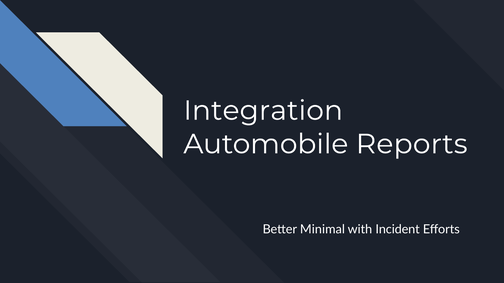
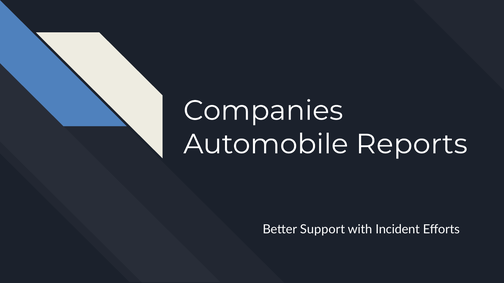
Integration: Integration -> Companies (263, 111)
Minimal: Minimal -> Support (322, 230)
